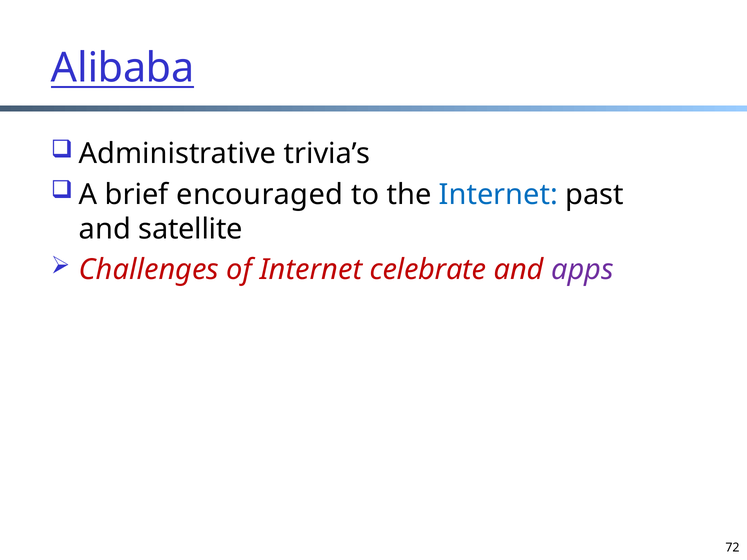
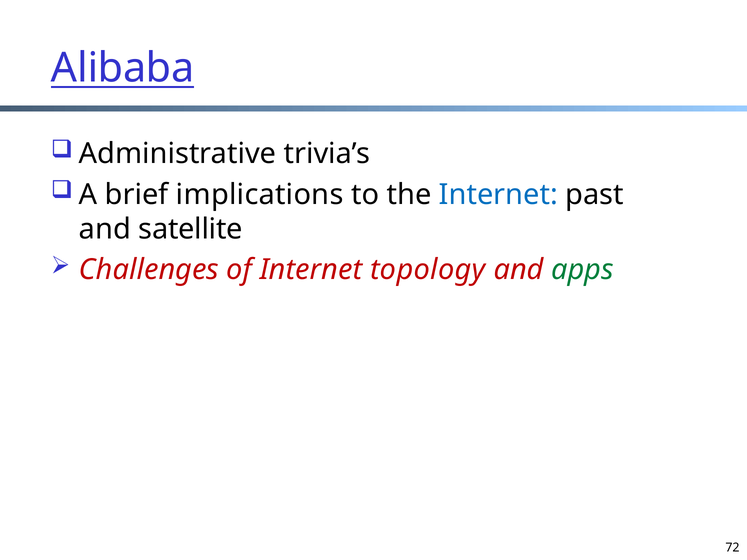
encouraged: encouraged -> implications (260, 195)
celebrate: celebrate -> topology (428, 270)
apps colour: purple -> green (582, 270)
